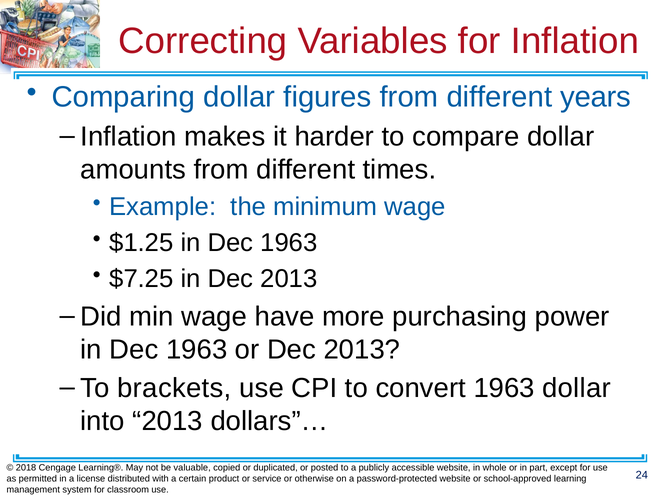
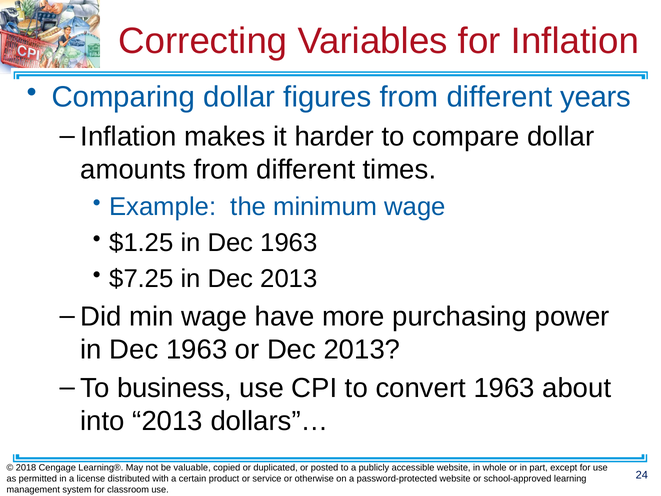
brackets: brackets -> business (175, 388)
1963 dollar: dollar -> about (577, 388)
